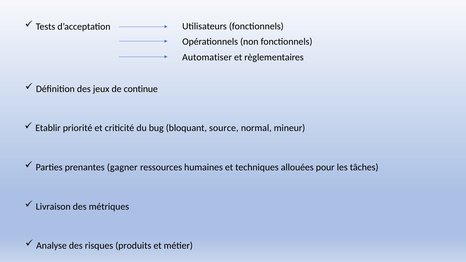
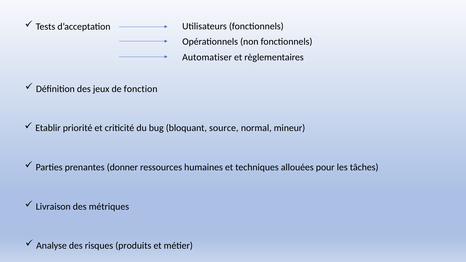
continue: continue -> fonction (141, 89)
gagner: gagner -> donner (122, 167)
